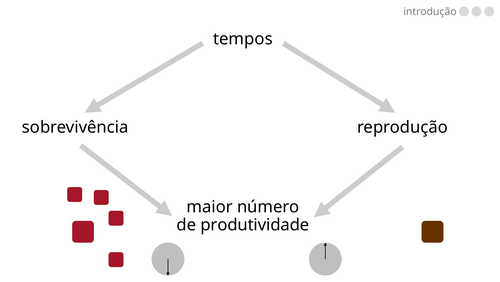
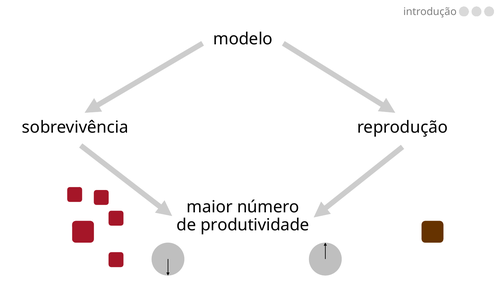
tempos: tempos -> modelo (243, 39)
